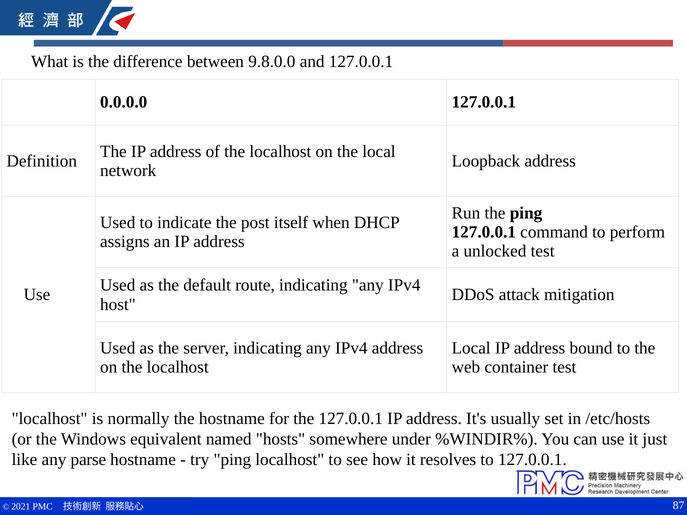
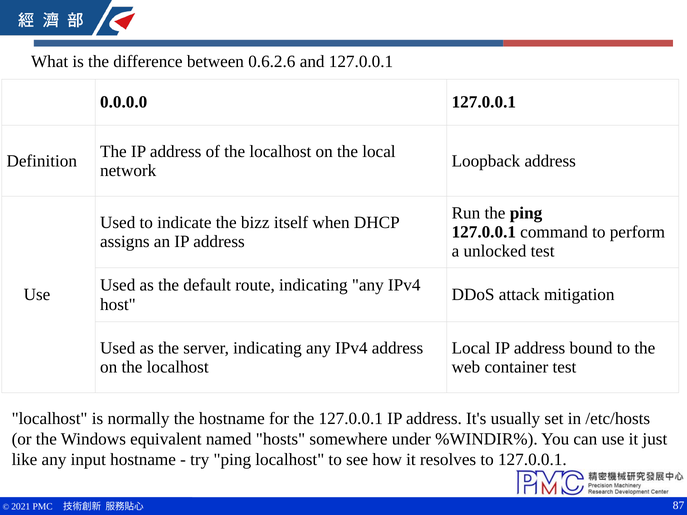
9.8.0.0: 9.8.0.0 -> 0.6.2.6 (272, 61)
post: post -> bizz (255, 223)
parse: parse -> input (88, 460)
